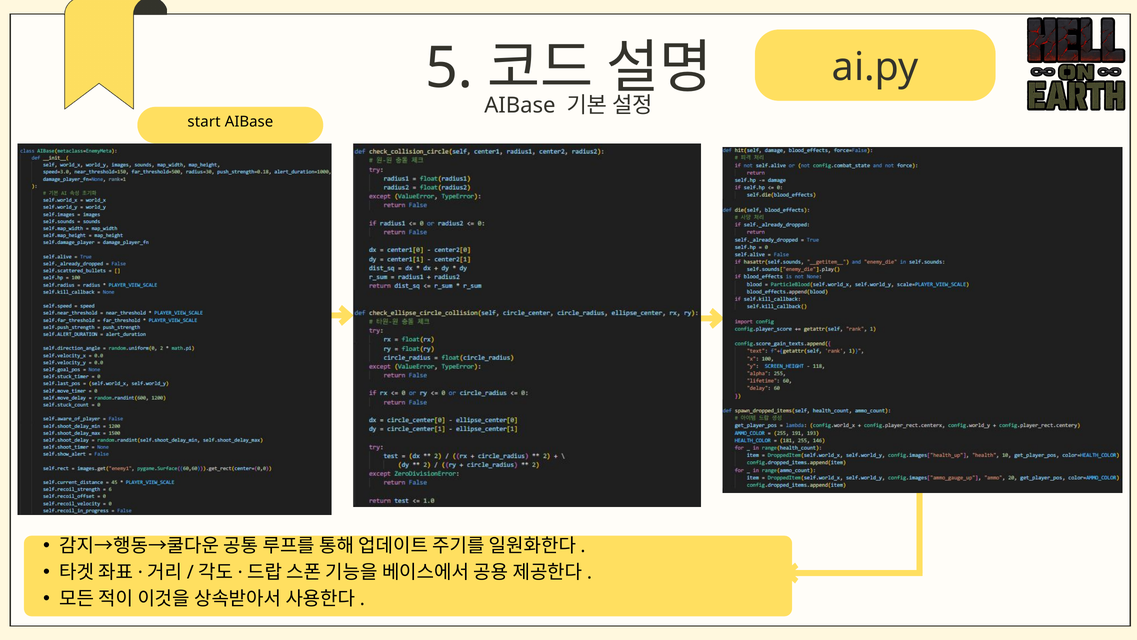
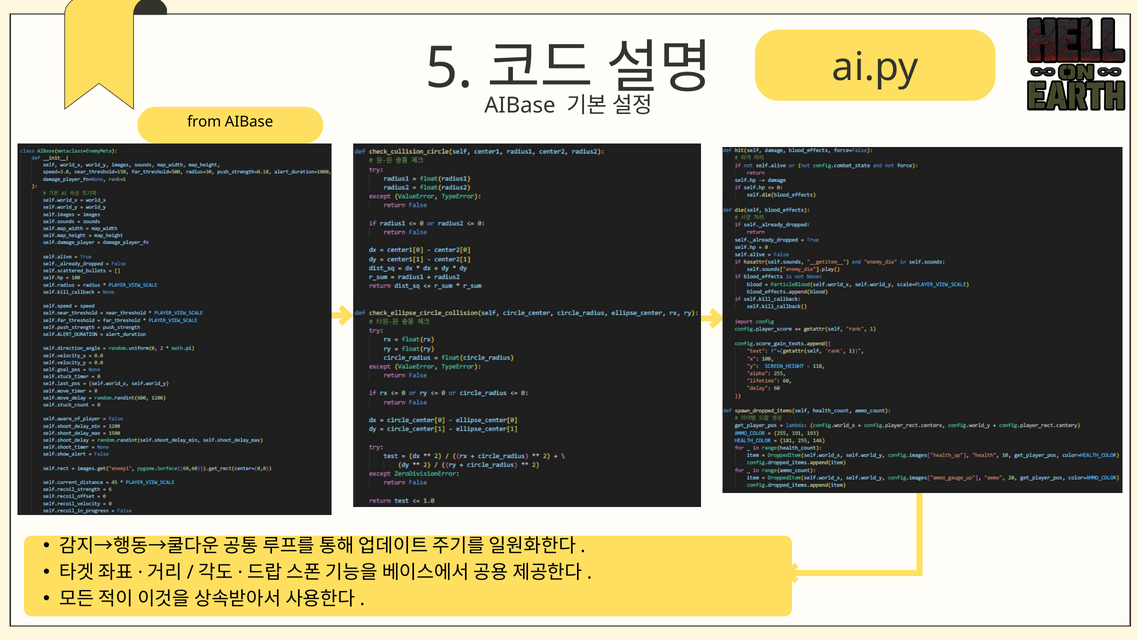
start: start -> from (204, 122)
